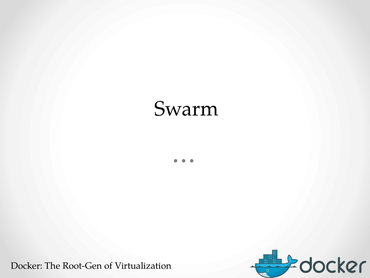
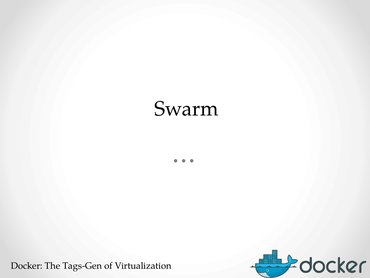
Root-Gen: Root-Gen -> Tags-Gen (82, 265)
